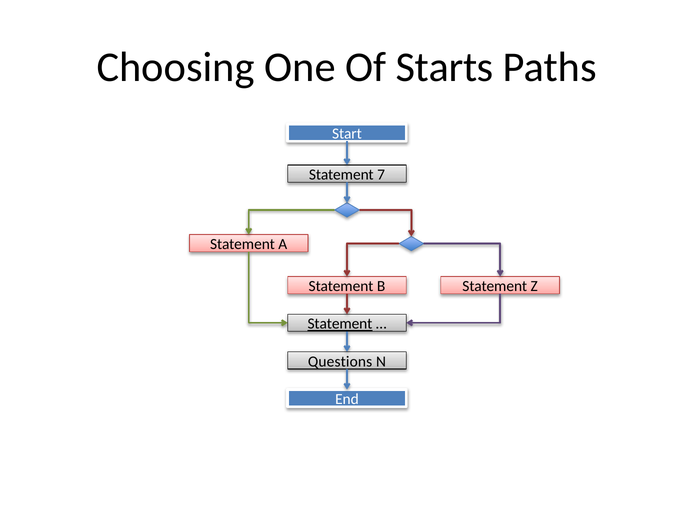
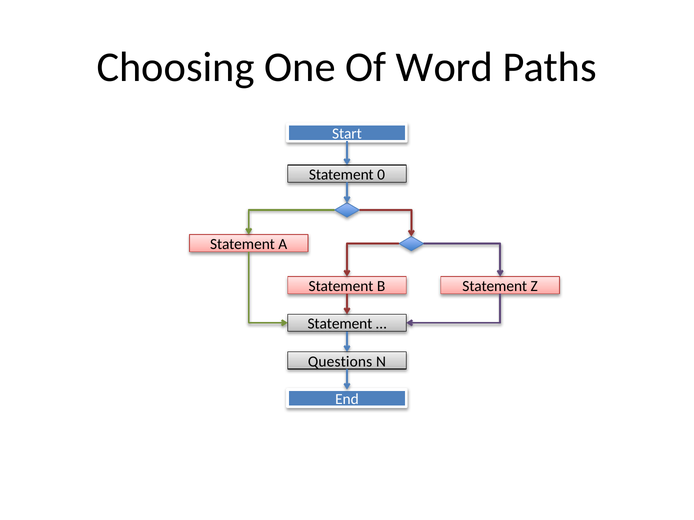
Starts: Starts -> Word (444, 67)
7: 7 -> 0 (381, 175)
Statement underline: present -> none (340, 324)
